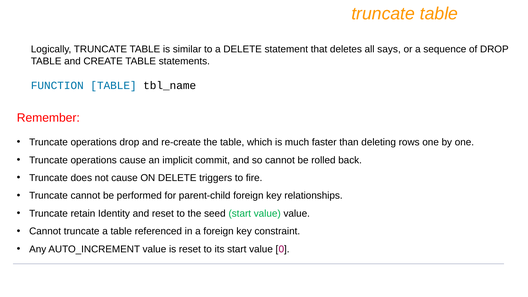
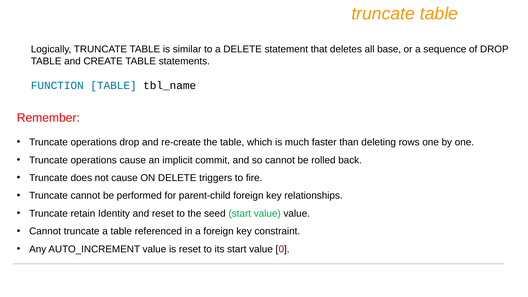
says: says -> base (389, 49)
